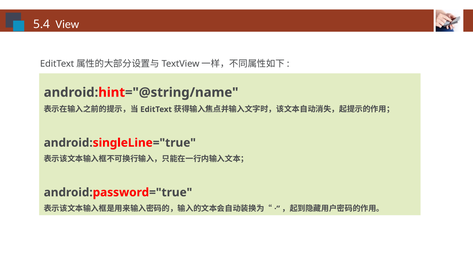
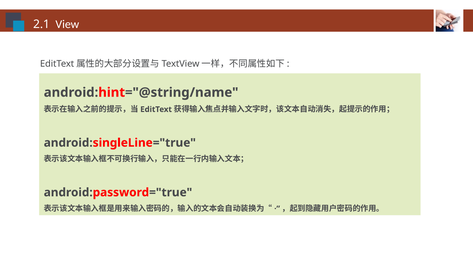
5.4: 5.4 -> 2.1 (42, 24)
